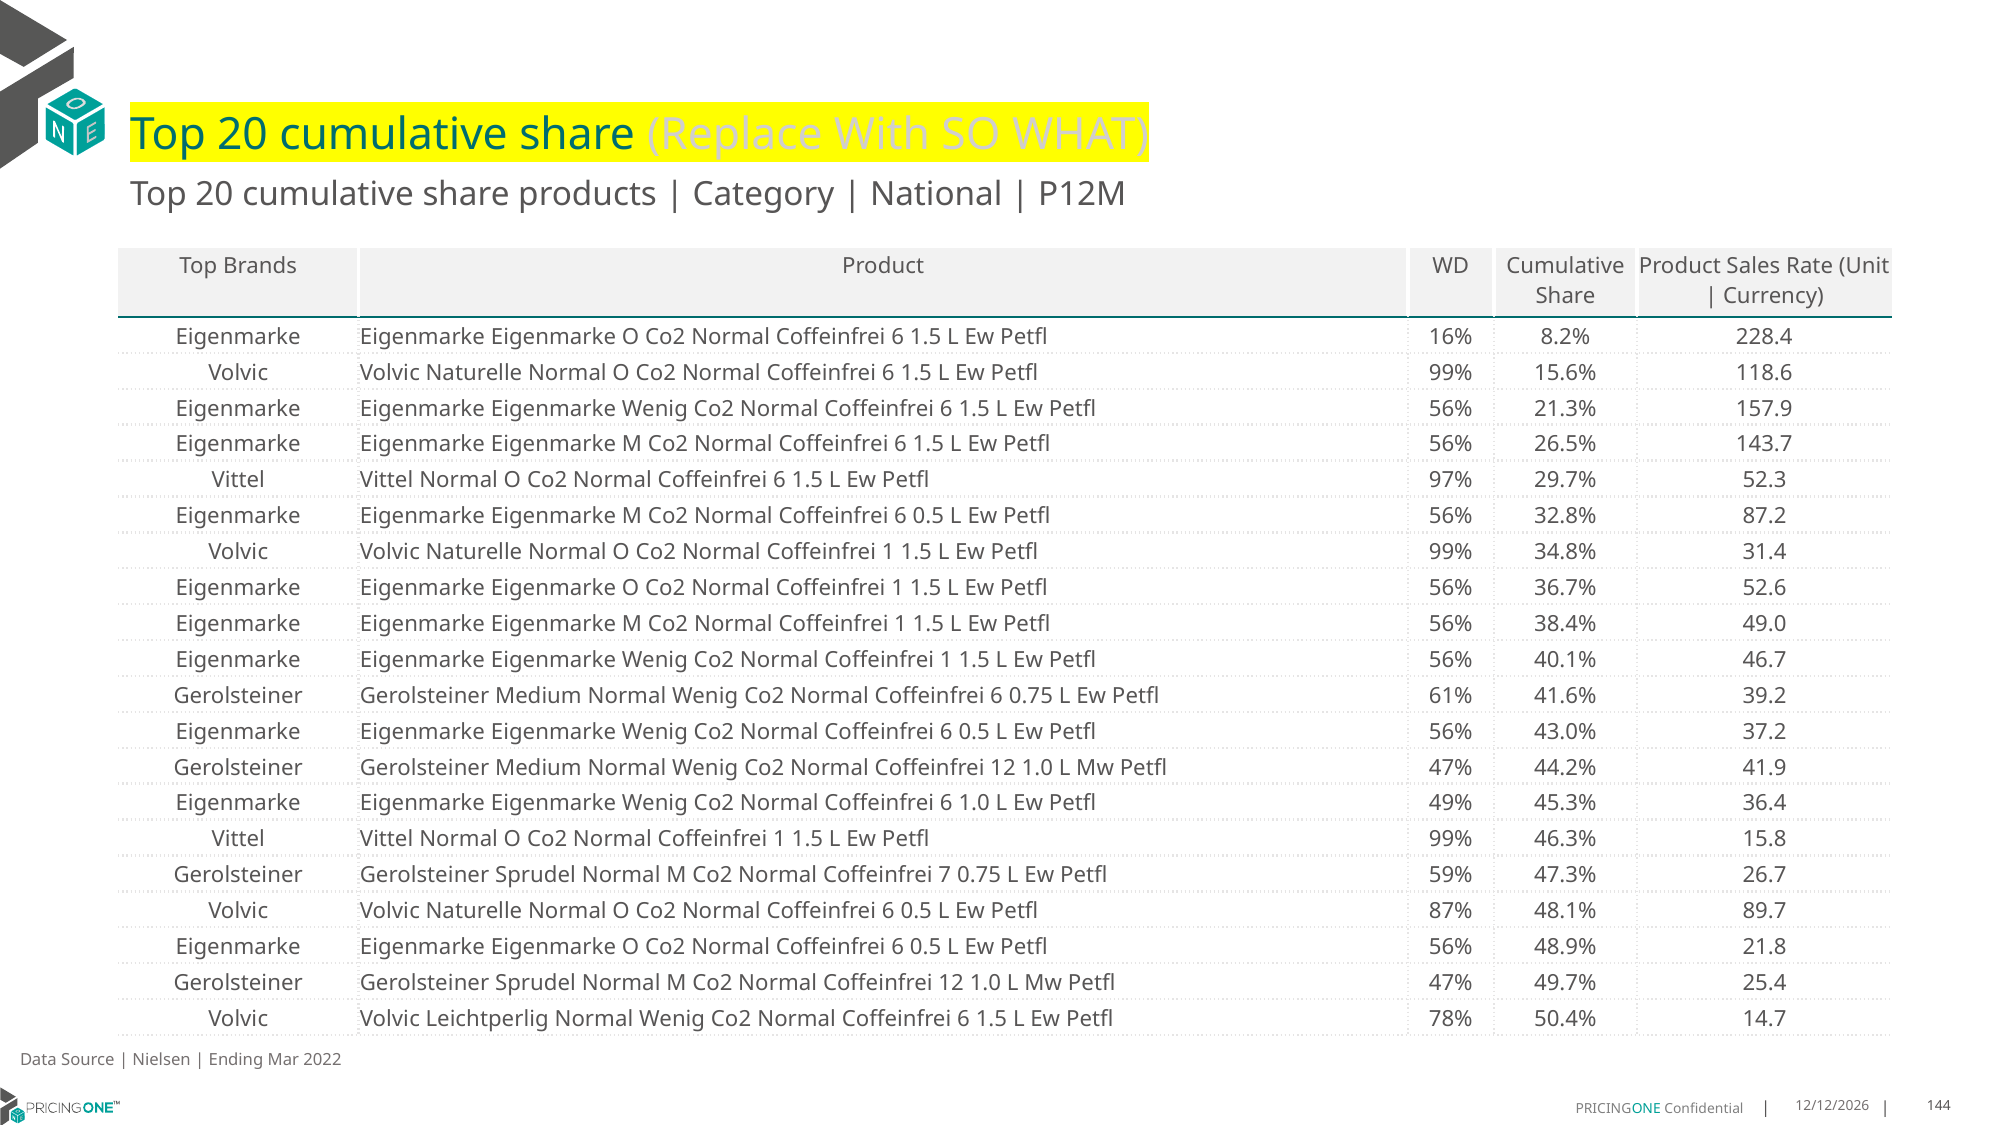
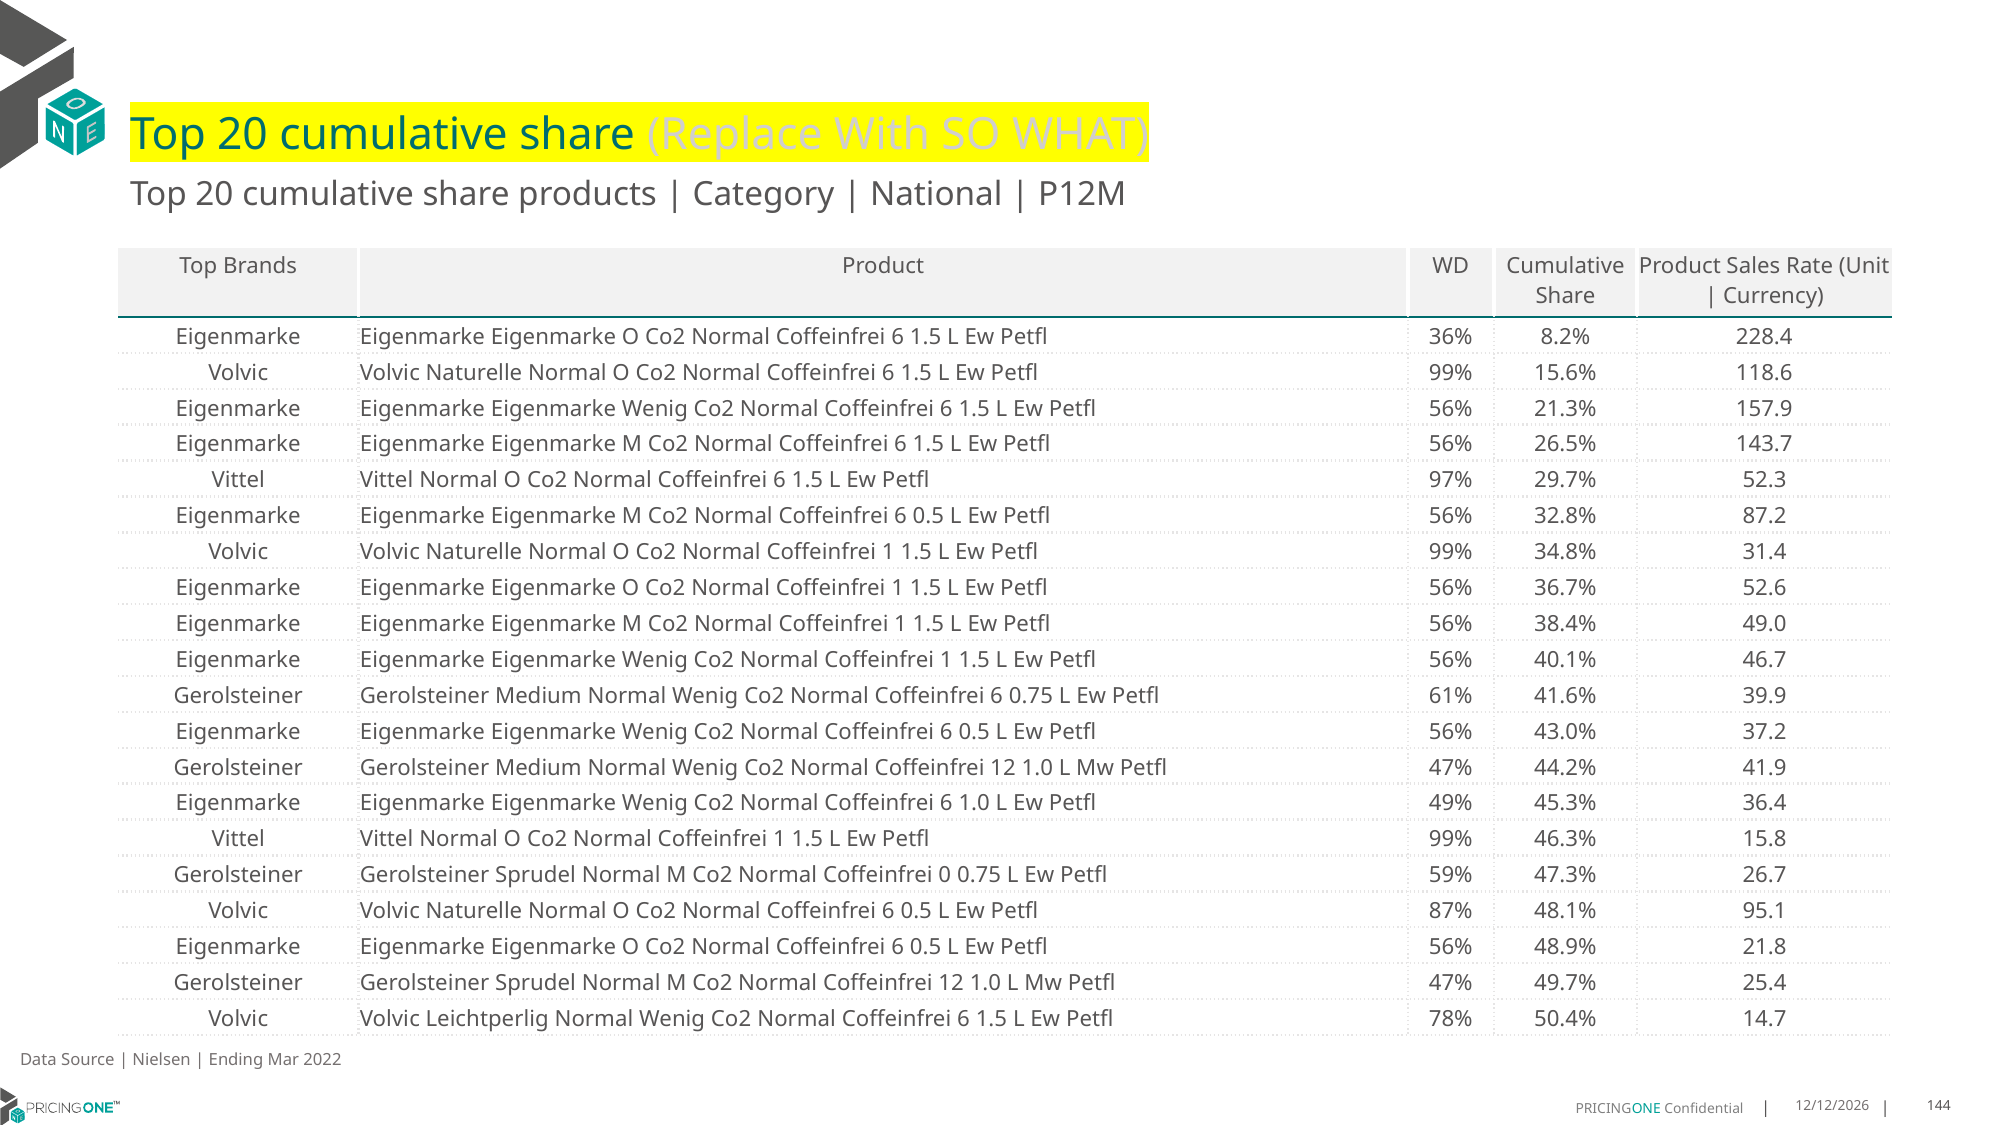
16%: 16% -> 36% (1451, 337)
39.2: 39.2 -> 39.9 (1765, 696)
7: 7 -> 0 (945, 876)
89.7: 89.7 -> 95.1 (1765, 911)
